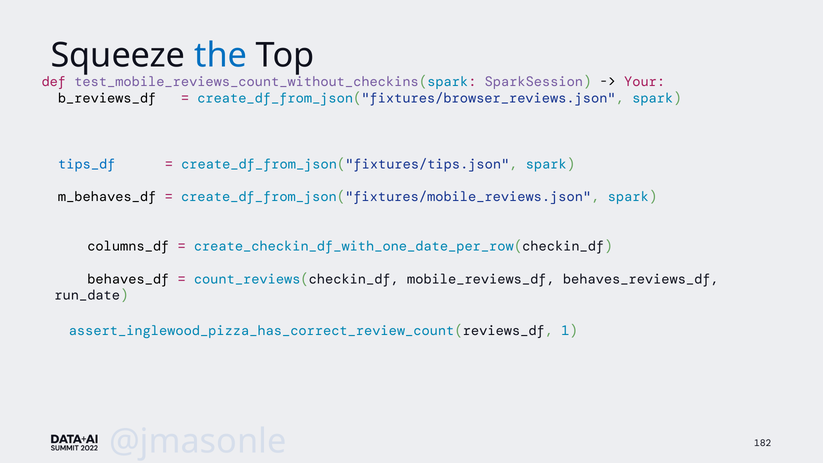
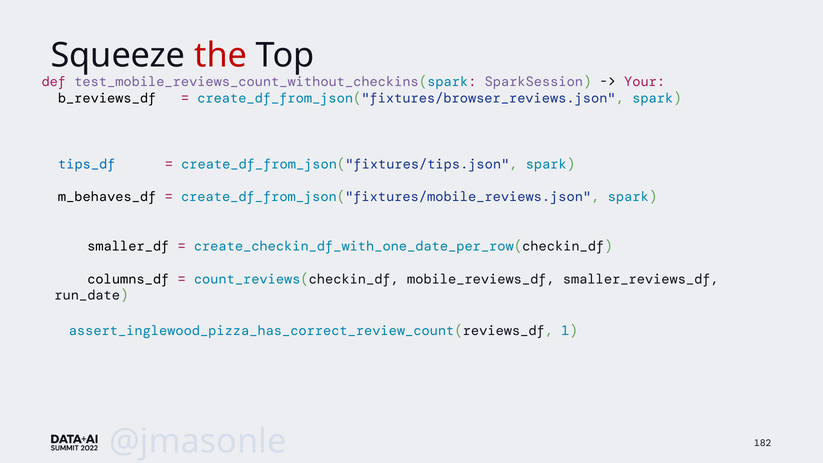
the colour: blue -> red (221, 56)
columns_df: columns_df -> smaller_df (128, 246)
behaves_df: behaves_df -> columns_df (128, 279)
behaves_reviews_df: behaves_reviews_df -> smaller_reviews_df (641, 279)
